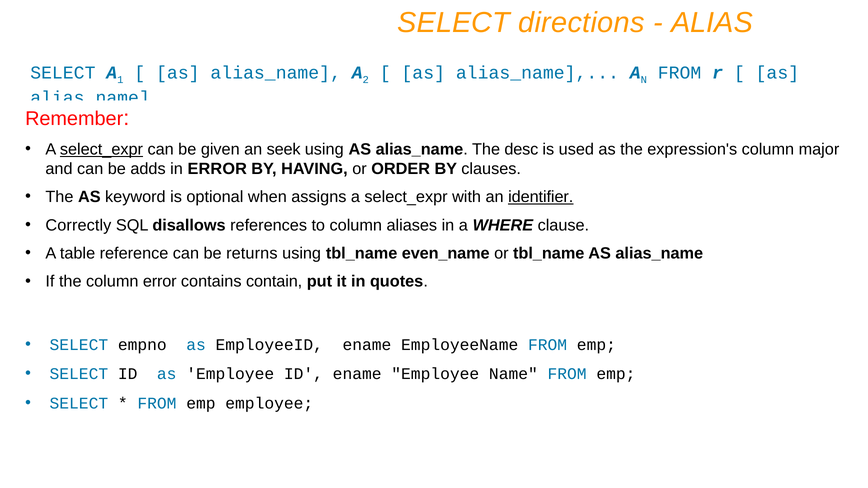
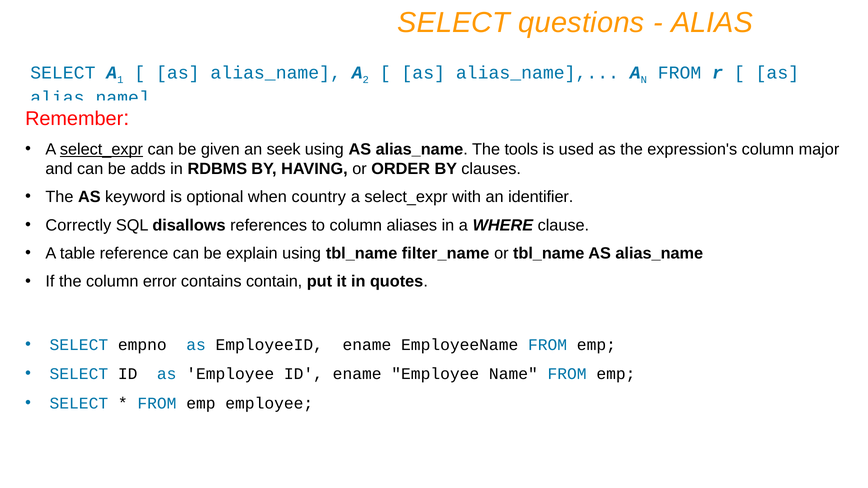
directions: directions -> questions (581, 23)
desc: desc -> tools (521, 149)
in ERROR: ERROR -> RDBMS (217, 169)
assigns: assigns -> country (319, 197)
identifier underline: present -> none (541, 197)
returns: returns -> explain (252, 253)
even_name: even_name -> filter_name (446, 253)
